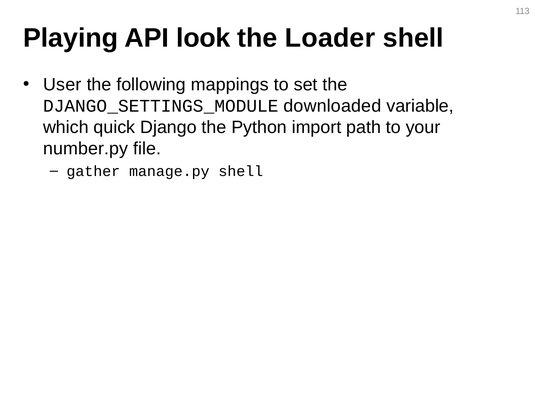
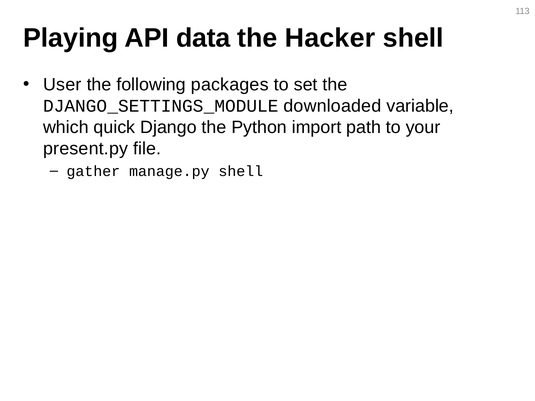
look: look -> data (203, 38)
Loader: Loader -> Hacker (330, 38)
mappings: mappings -> packages (230, 85)
number.py: number.py -> present.py (86, 149)
